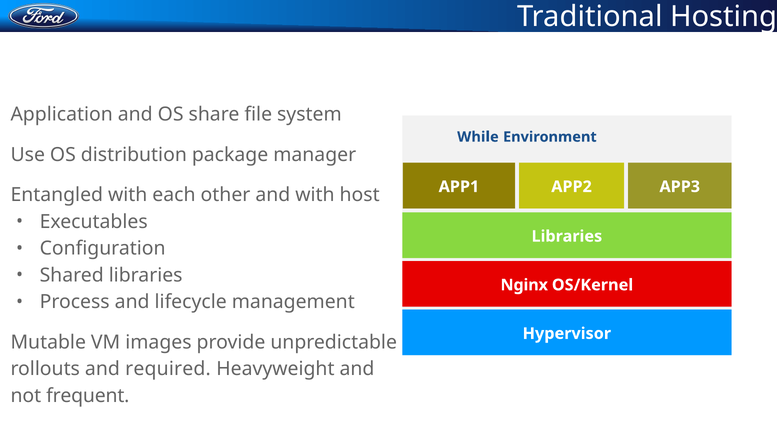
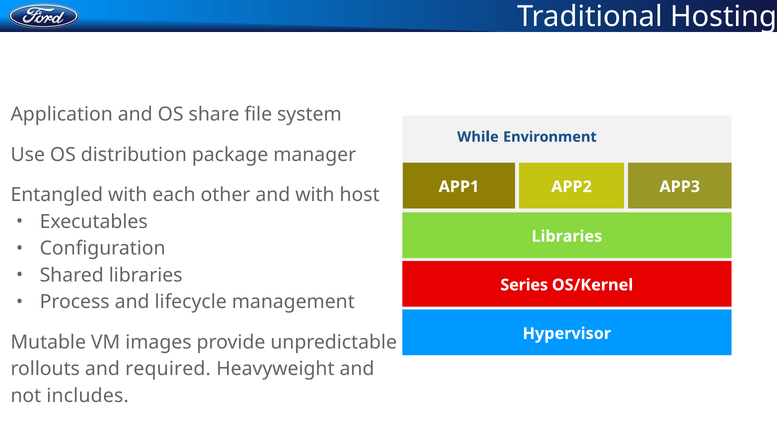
Nginx: Nginx -> Series (524, 285)
frequent: frequent -> includes (88, 396)
